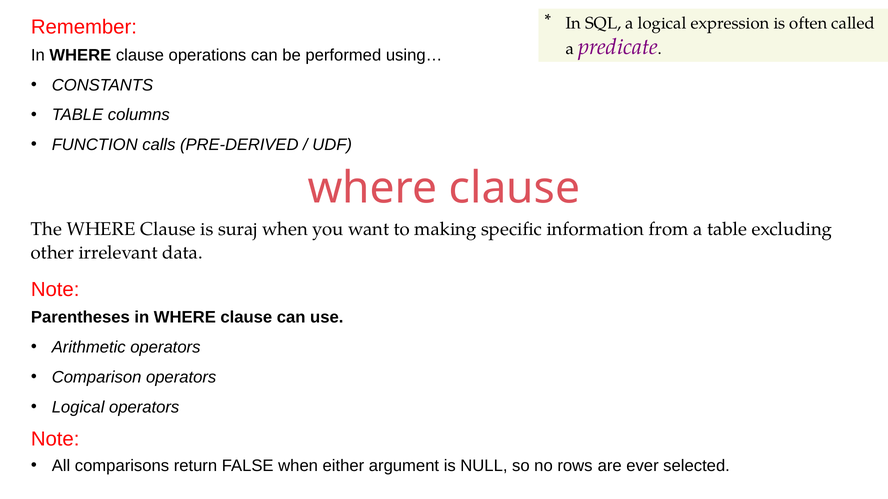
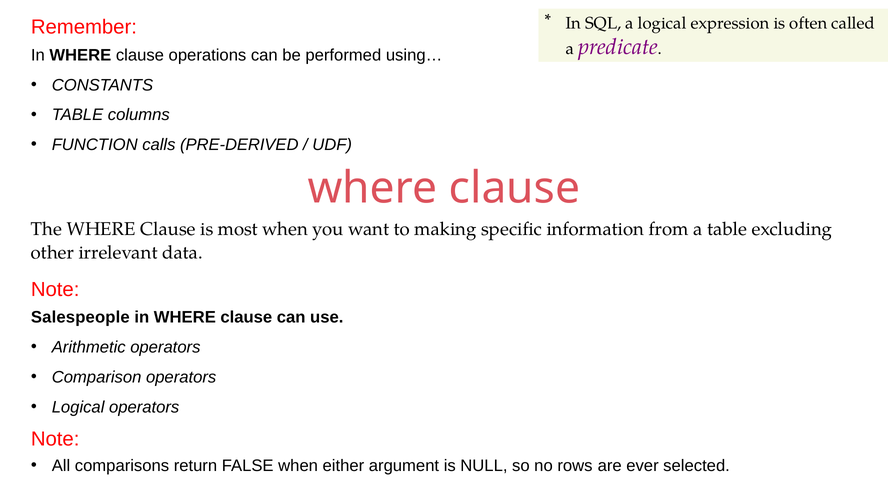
suraj: suraj -> most (238, 229)
Parentheses: Parentheses -> Salespeople (80, 318)
